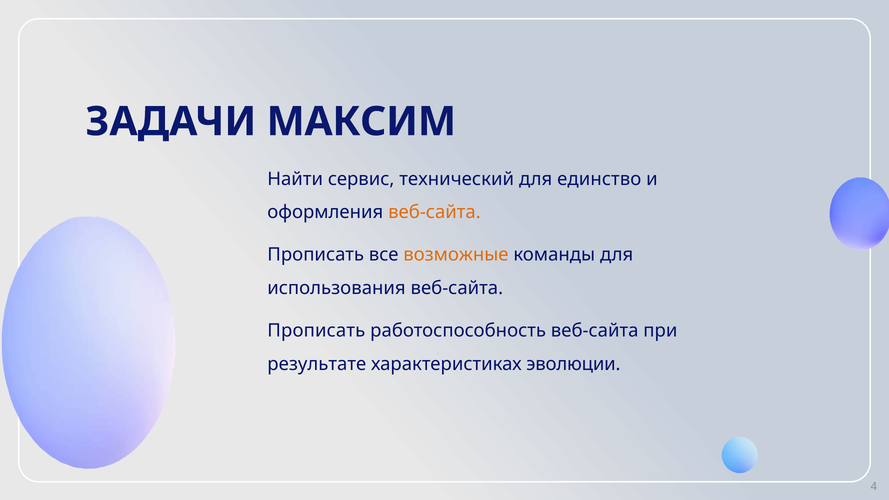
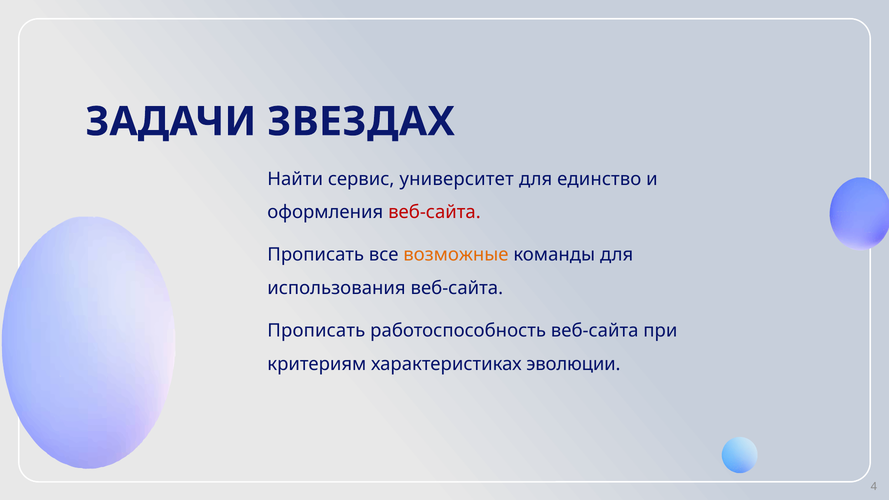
МАКСИМ: МАКСИМ -> ЗВЕЗДАХ (361, 122)
технический: технический -> университет (457, 179)
веб-сайта colour: orange -> red (434, 212)
результате: результате -> критериям (317, 364)
